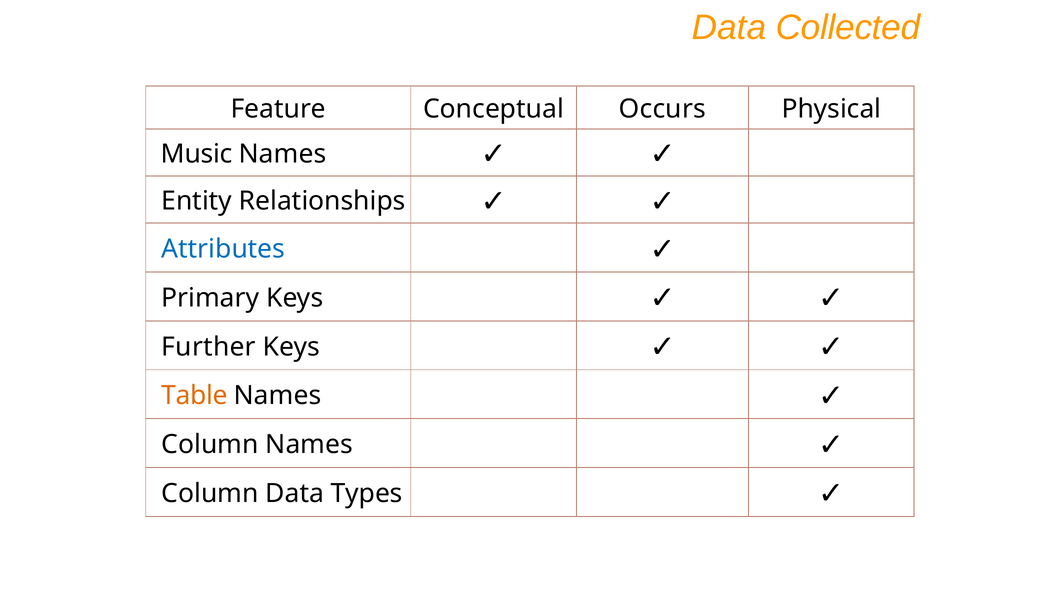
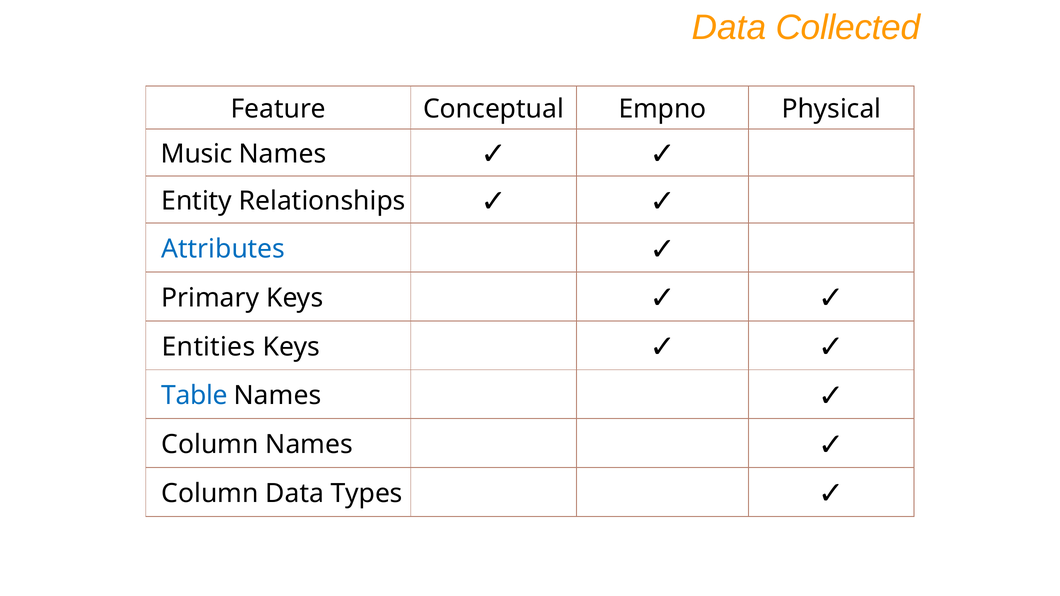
Occurs: Occurs -> Empno (663, 109)
Further: Further -> Entities (209, 347)
Table colour: orange -> blue (194, 396)
